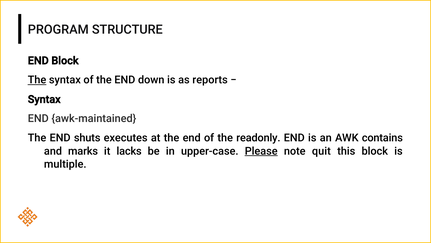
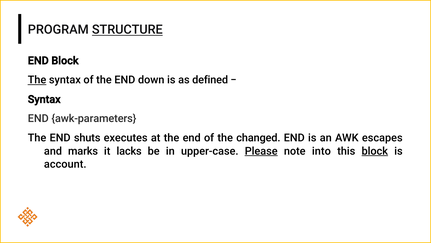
STRUCTURE underline: none -> present (127, 30)
reports: reports -> defined (210, 80)
awk-maintained: awk-maintained -> awk-parameters (94, 118)
readonly: readonly -> changed (258, 138)
contains: contains -> escapes (382, 138)
quit: quit -> into (321, 151)
block underline: none -> present (375, 151)
multiple: multiple -> account (65, 164)
